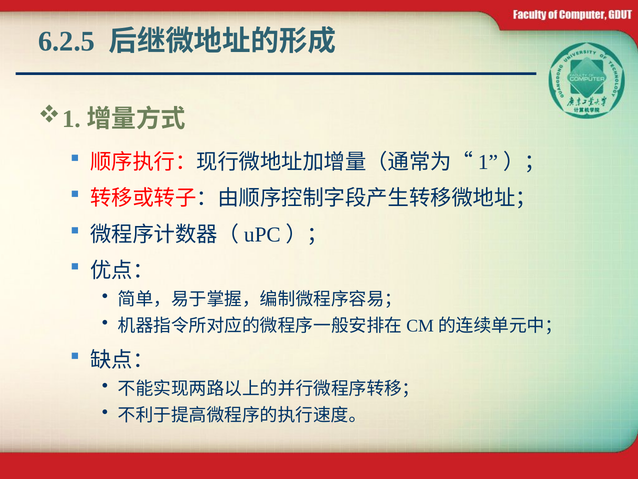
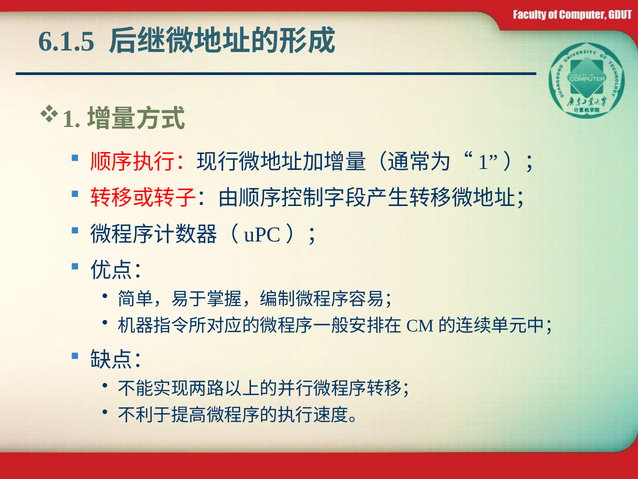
6.2.5: 6.2.5 -> 6.1.5 (67, 41)
